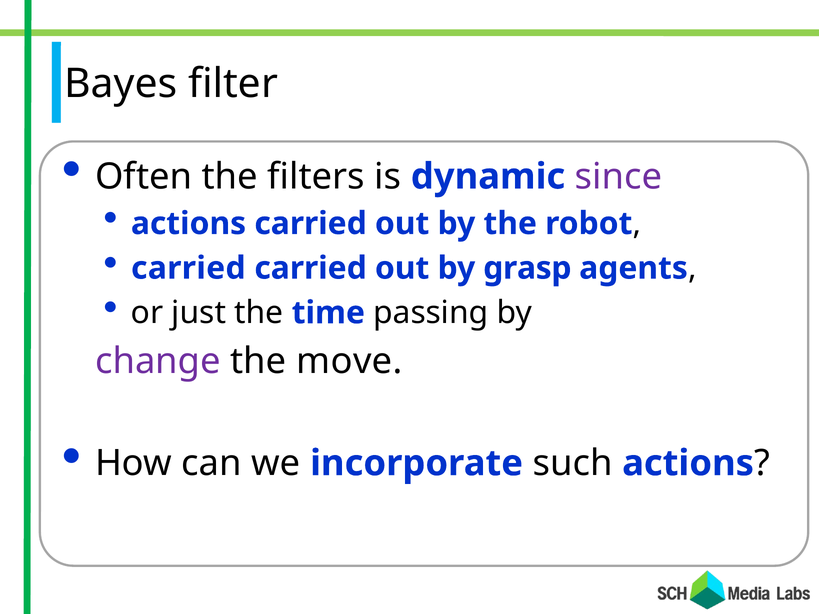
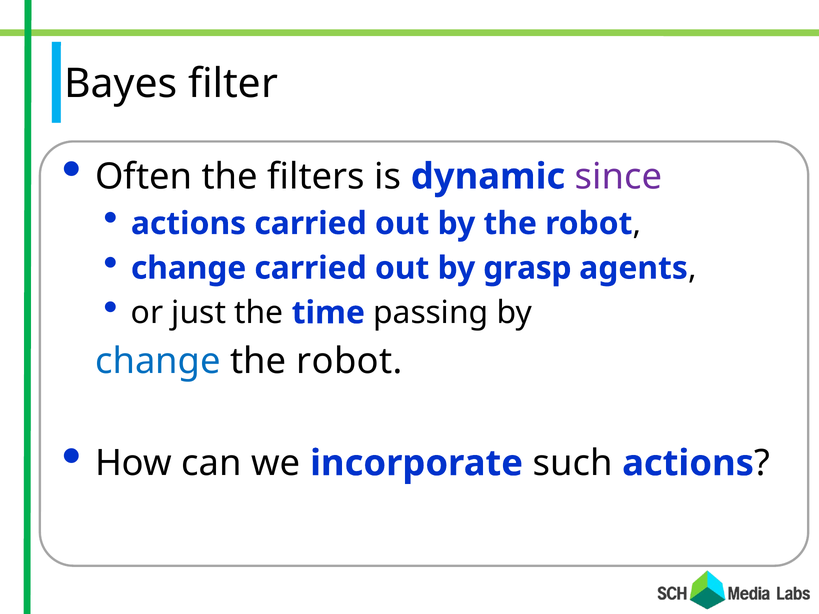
carried: carried -> change (189, 268)
change colour: purple -> blue (158, 361)
move: move -> robot (349, 361)
